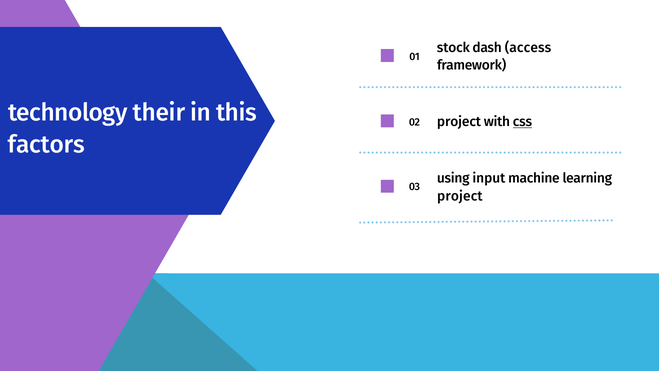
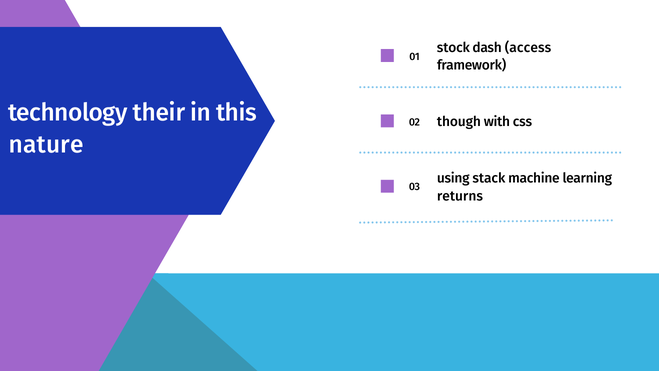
project: project -> though (459, 122)
css underline: present -> none (522, 122)
factors: factors -> nature (46, 145)
input: input -> stack (489, 178)
project: project -> returns (460, 196)
